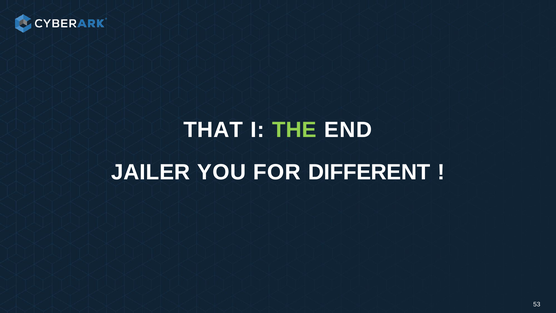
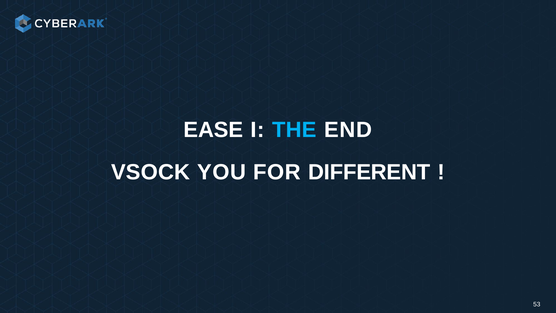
THAT: THAT -> EASE (213, 130)
THE colour: light green -> light blue (294, 130)
JAILER: JAILER -> VSOCK (151, 172)
